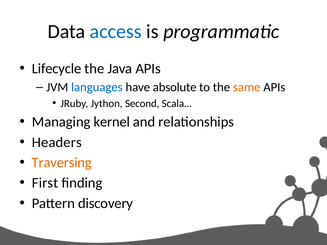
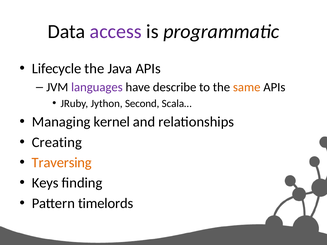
access colour: blue -> purple (116, 32)
languages colour: blue -> purple (97, 87)
absolute: absolute -> describe (175, 87)
Headers: Headers -> Creating (57, 142)
First: First -> Keys (45, 183)
discovery: discovery -> timelords (106, 203)
